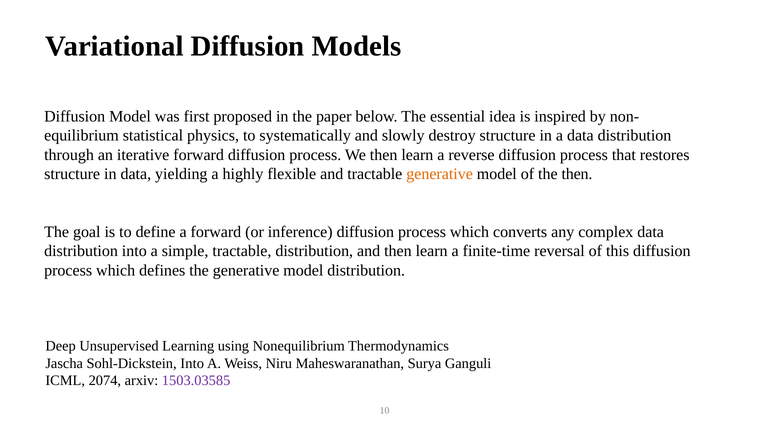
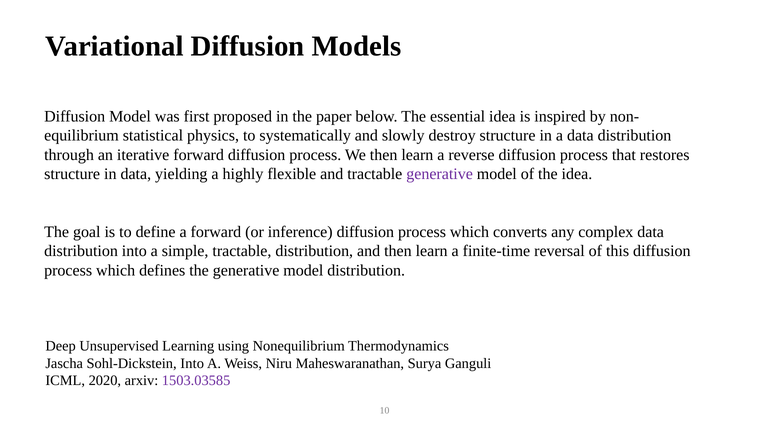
generative colour: orange -> purple (440, 174)
the then: then -> idea (577, 174)
2074: 2074 -> 2020 (105, 380)
